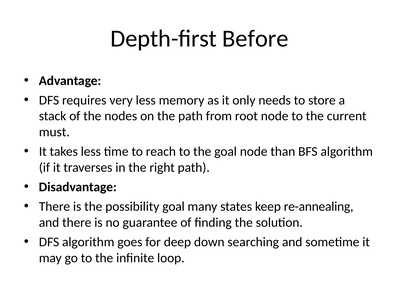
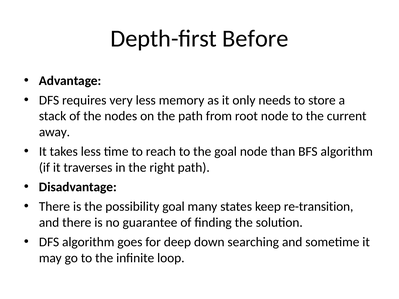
must: must -> away (54, 132)
re-annealing: re-annealing -> re-transition (319, 207)
